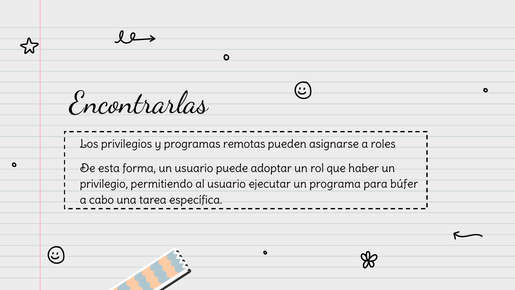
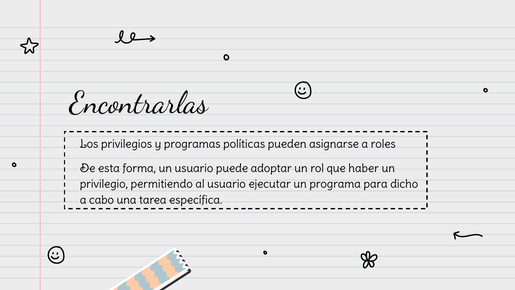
remotas: remotas -> políticas (244, 144)
búfer: búfer -> dicho (404, 184)
